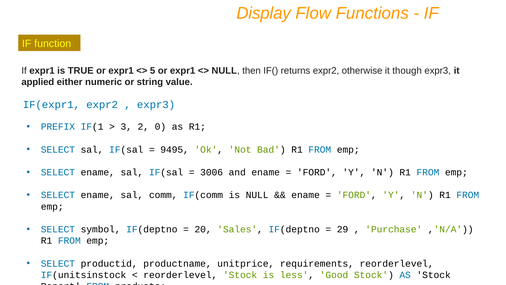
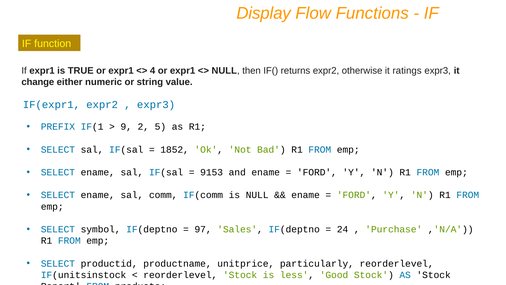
5: 5 -> 4 (153, 71)
though: though -> ratings (407, 71)
applied: applied -> change (38, 82)
3: 3 -> 9 (126, 127)
0: 0 -> 5 (160, 127)
9495: 9495 -> 1852 (175, 149)
3006: 3006 -> 9153 (212, 172)
20: 20 -> 97 (203, 229)
29: 29 -> 24 (343, 229)
requirements: requirements -> particularly (317, 263)
